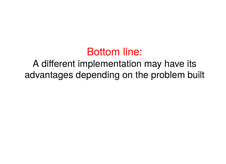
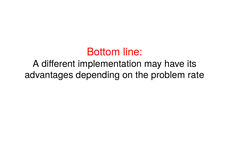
built: built -> rate (196, 75)
